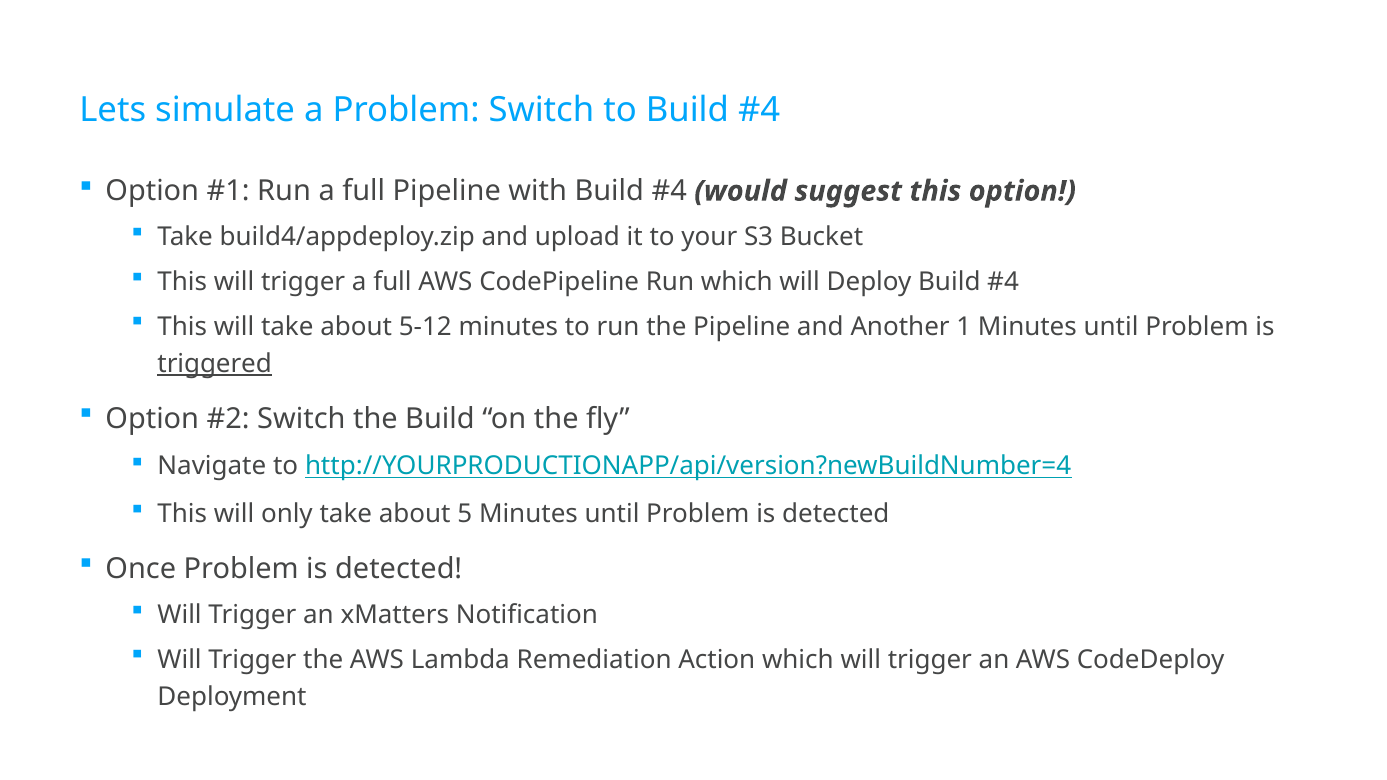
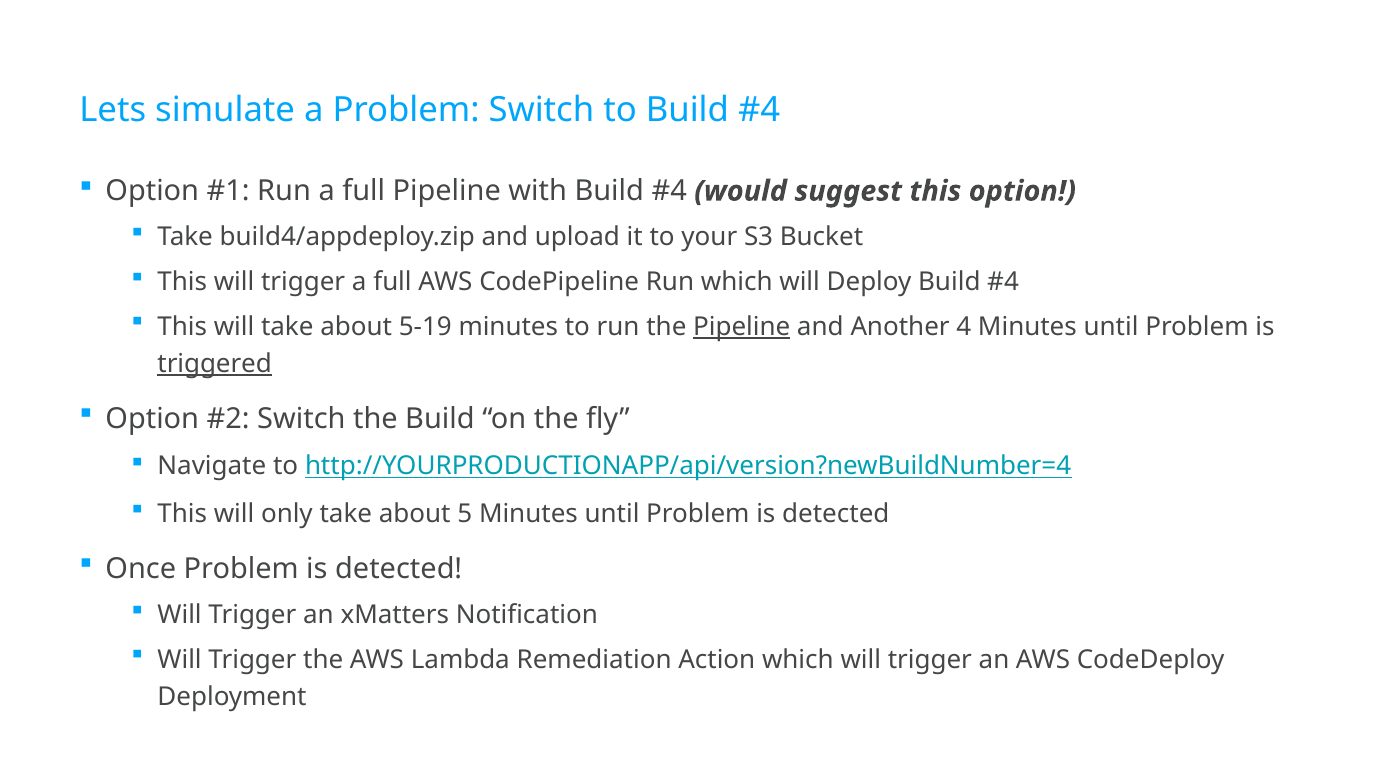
5-12: 5-12 -> 5-19 (425, 327)
Pipeline underline: none -> present (742, 327)
1: 1 -> 4 (964, 327)
